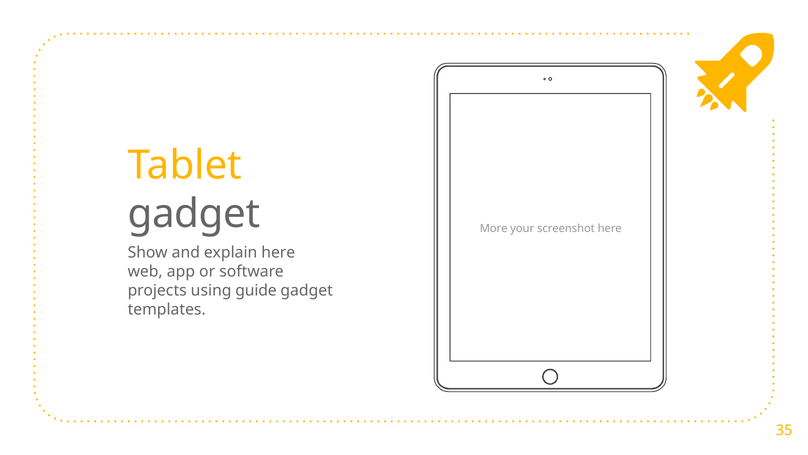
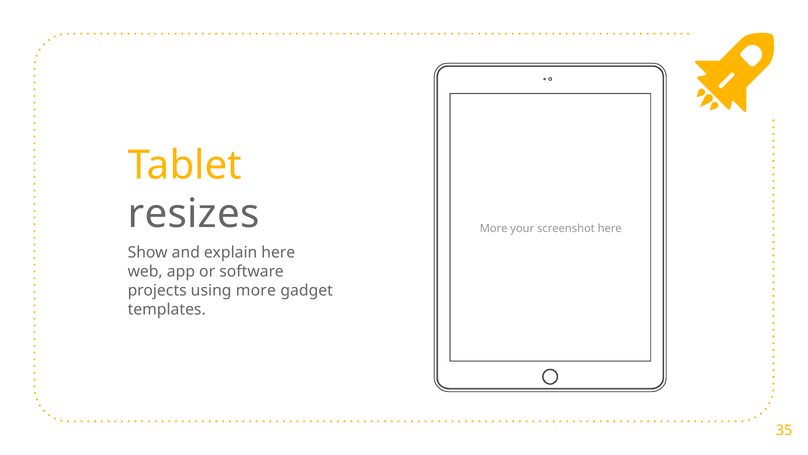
gadget: gadget -> resizes (194, 214)
using guide: guide -> more (256, 290)
